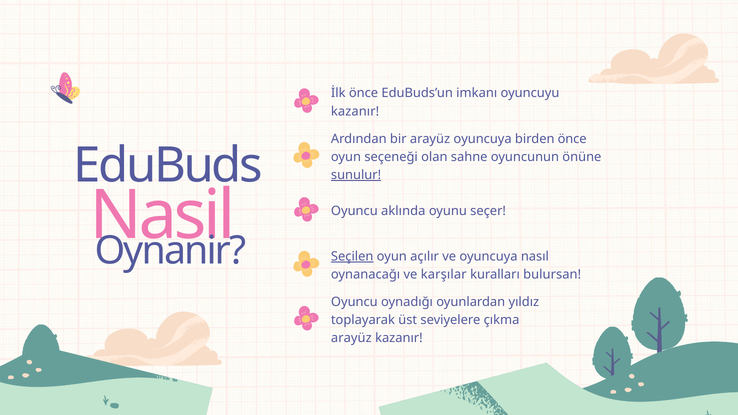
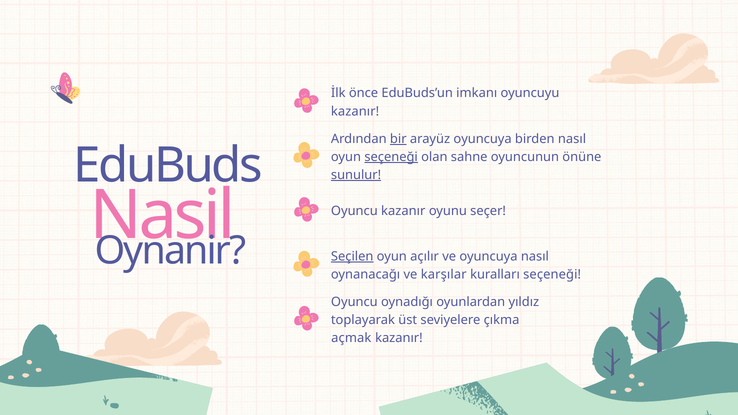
bir underline: none -> present (398, 139)
birden önce: önce -> nasıl (572, 139)
seçeneği underline: none -> present (391, 157)
Oyuncu aklında: aklında -> kazanır (403, 211)
kuralları bulursan: bulursan -> seçeneği (552, 275)
arayüz: arayüz -> açmak (351, 338)
